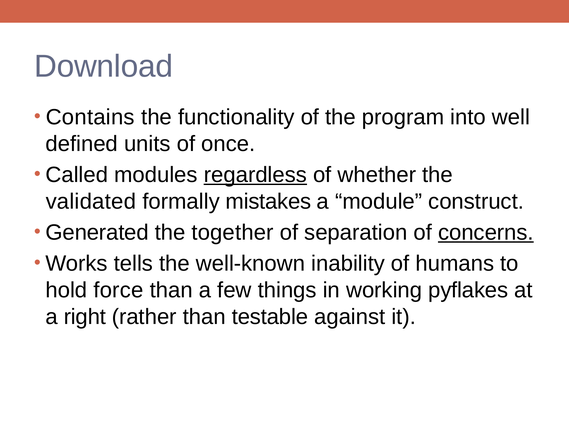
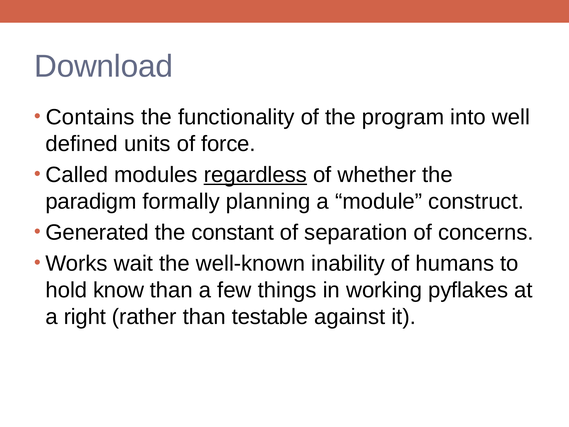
once: once -> force (228, 144)
validated: validated -> paradigm (91, 201)
mistakes: mistakes -> planning (268, 201)
together: together -> constant (233, 232)
concerns underline: present -> none (486, 232)
tells: tells -> wait (133, 263)
force: force -> know (119, 290)
